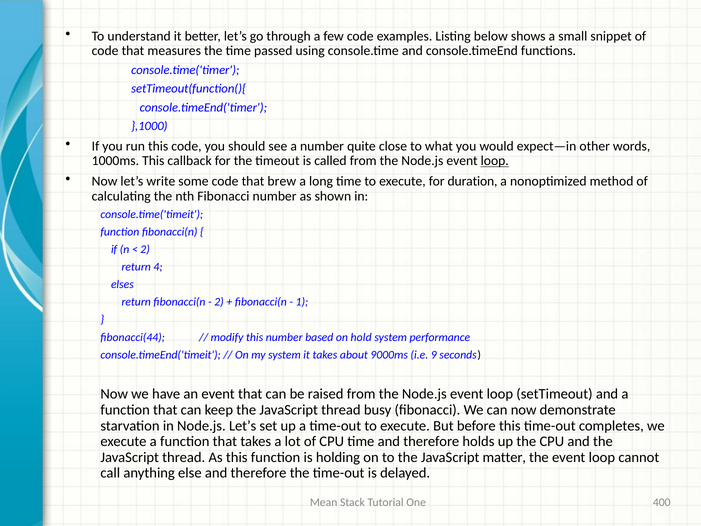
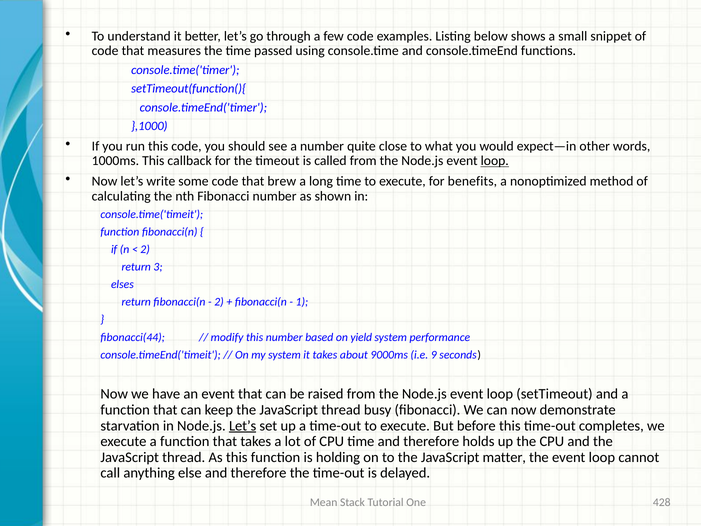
duration: duration -> benefits (472, 181)
4: 4 -> 3 (158, 267)
hold: hold -> yield (361, 337)
Let’s underline: none -> present (243, 426)
400: 400 -> 428 (662, 502)
